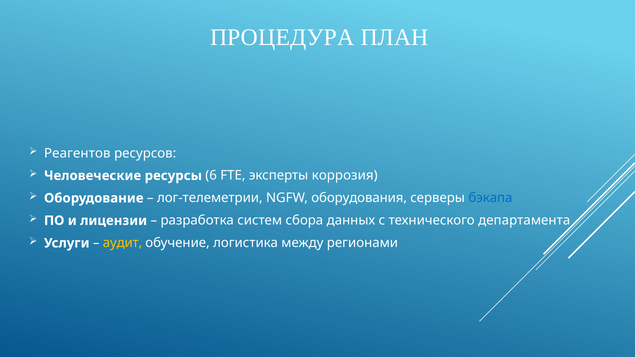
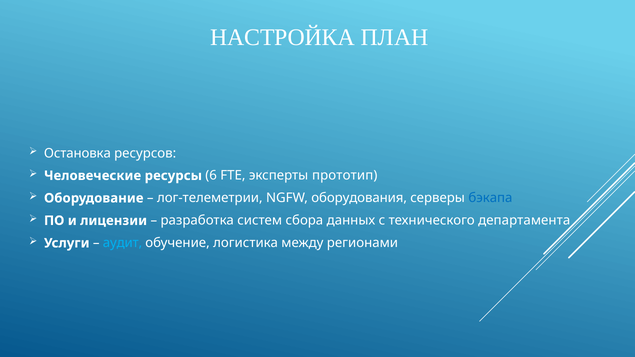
ПРОЦЕДУРА: ПРОЦЕДУРА -> НАСТРОЙКА (282, 37)
Реагентов: Реагентов -> Остановка (77, 153)
коррозия: коррозия -> прототип (345, 176)
аудит colour: yellow -> light blue (122, 243)
